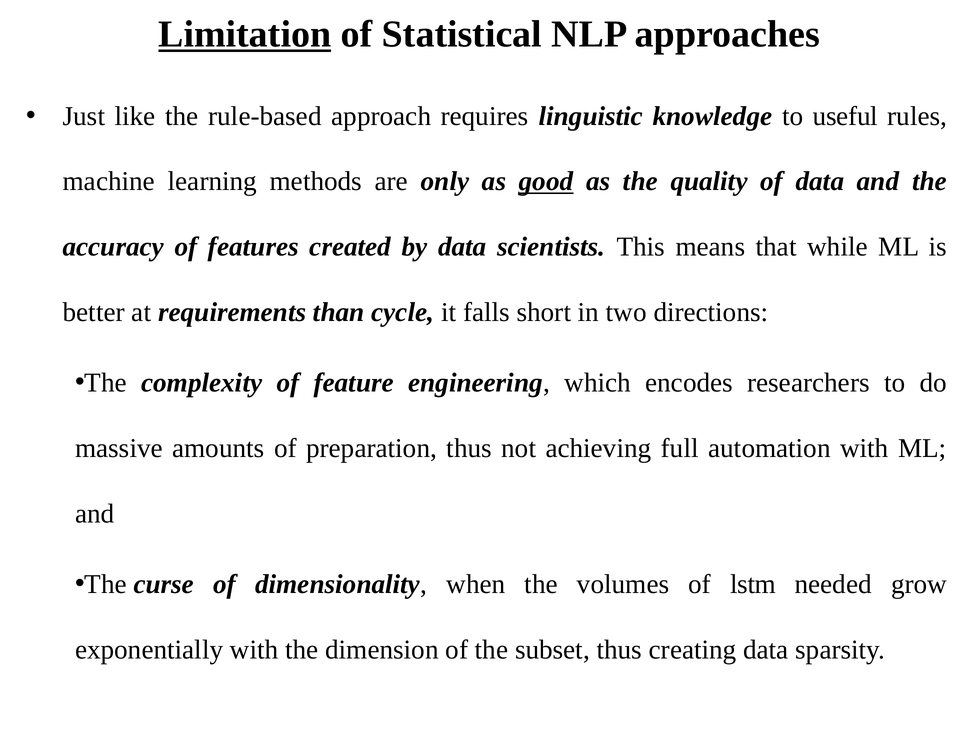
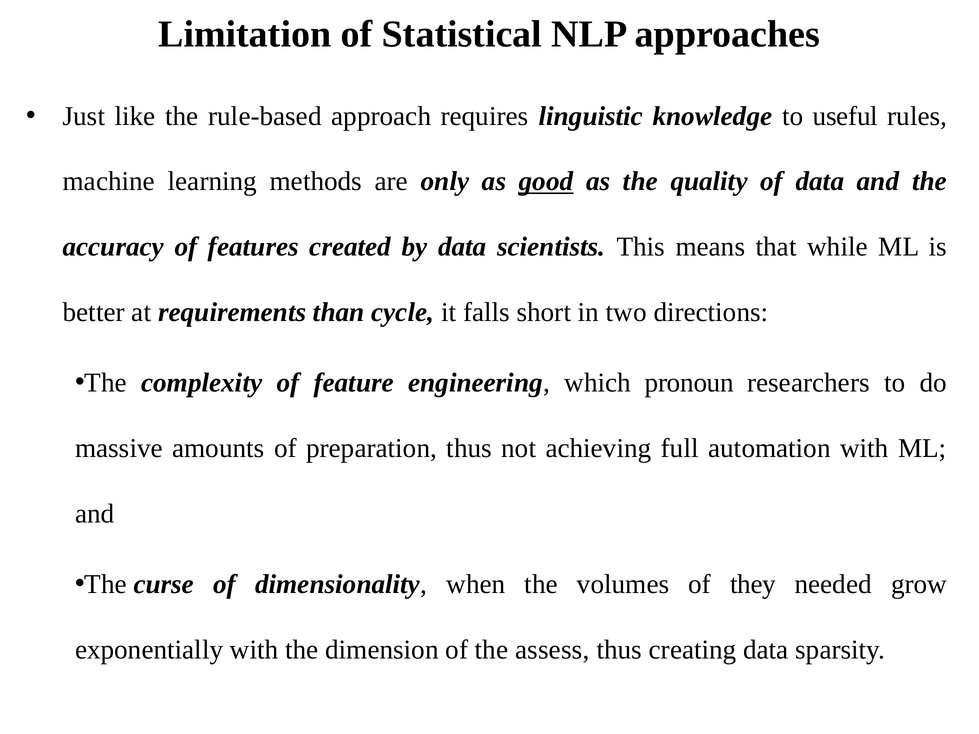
Limitation underline: present -> none (245, 34)
encodes: encodes -> pronoun (689, 383)
lstm: lstm -> they (753, 585)
subset: subset -> assess (552, 650)
